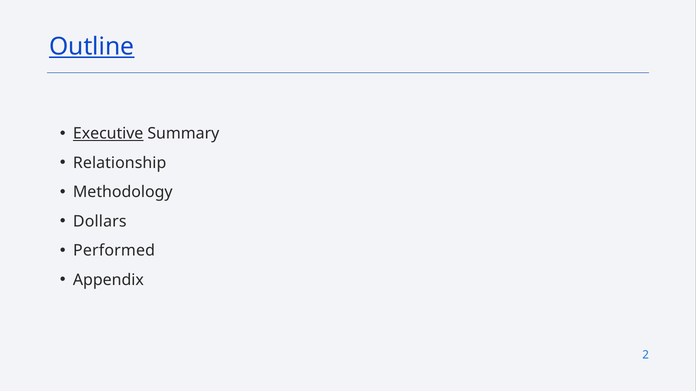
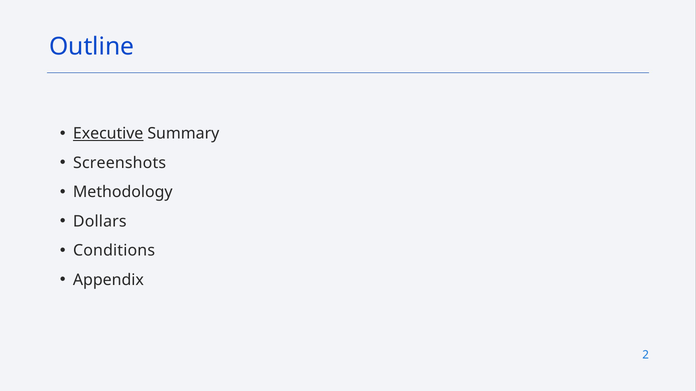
Outline underline: present -> none (92, 46)
Relationship: Relationship -> Screenshots (120, 163)
Performed: Performed -> Conditions (114, 251)
